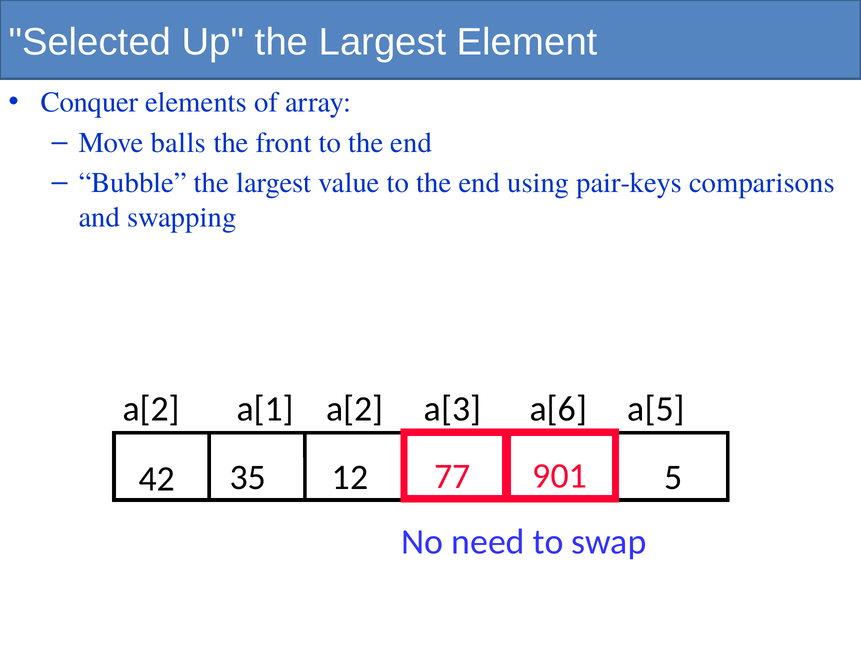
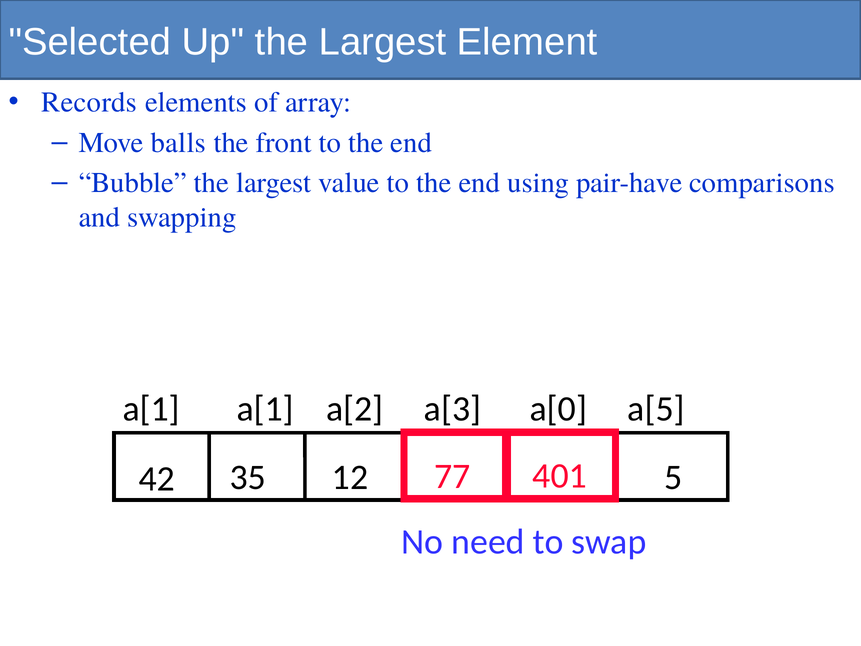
Conquer: Conquer -> Records (89, 102)
pair-keys: pair-keys -> pair-have (629, 183)
a[2: a[2 -> a[1 (151, 409)
a[6: a[6 -> a[0 (558, 409)
901: 901 -> 401 (560, 476)
